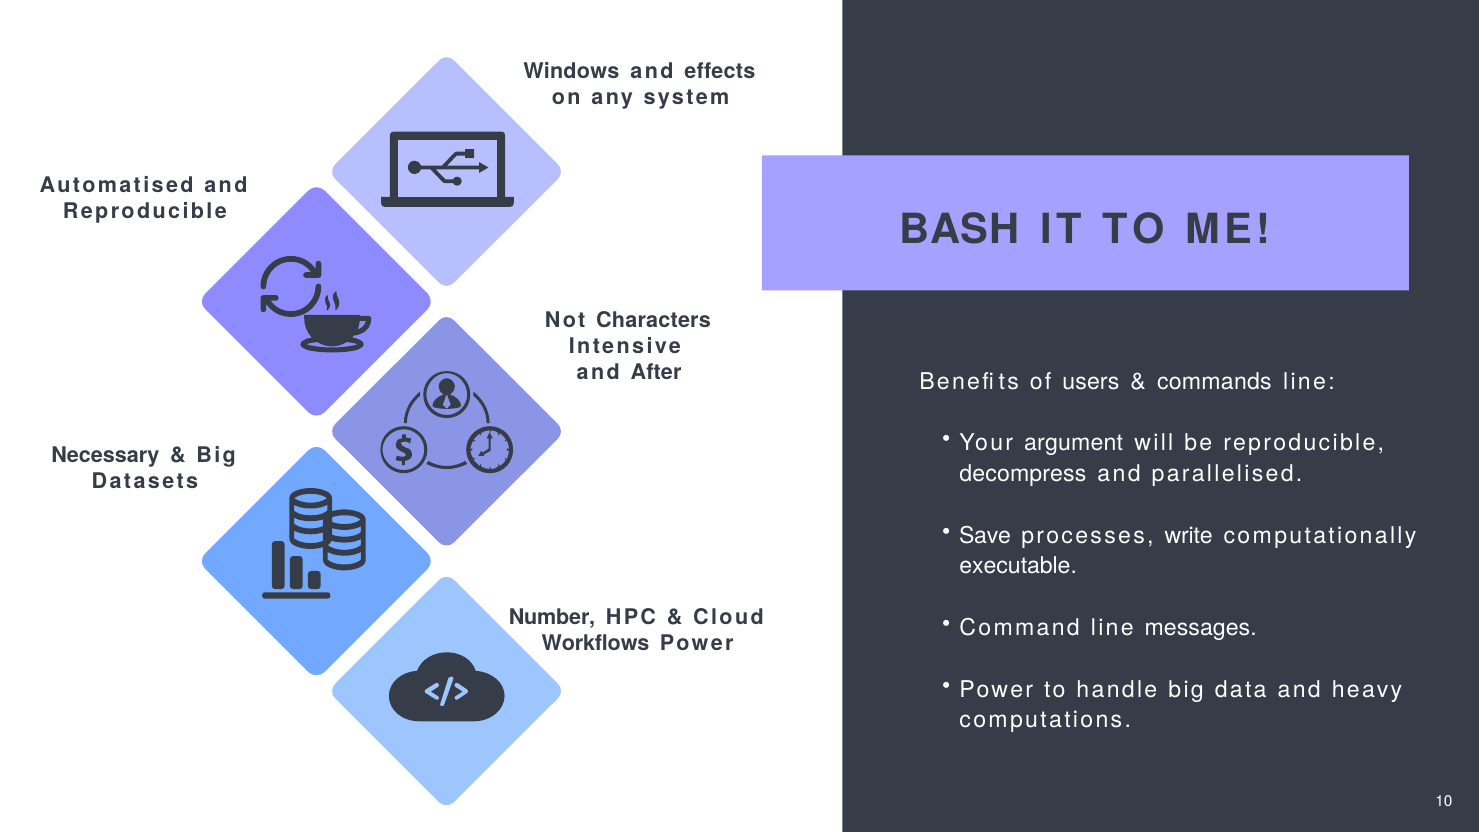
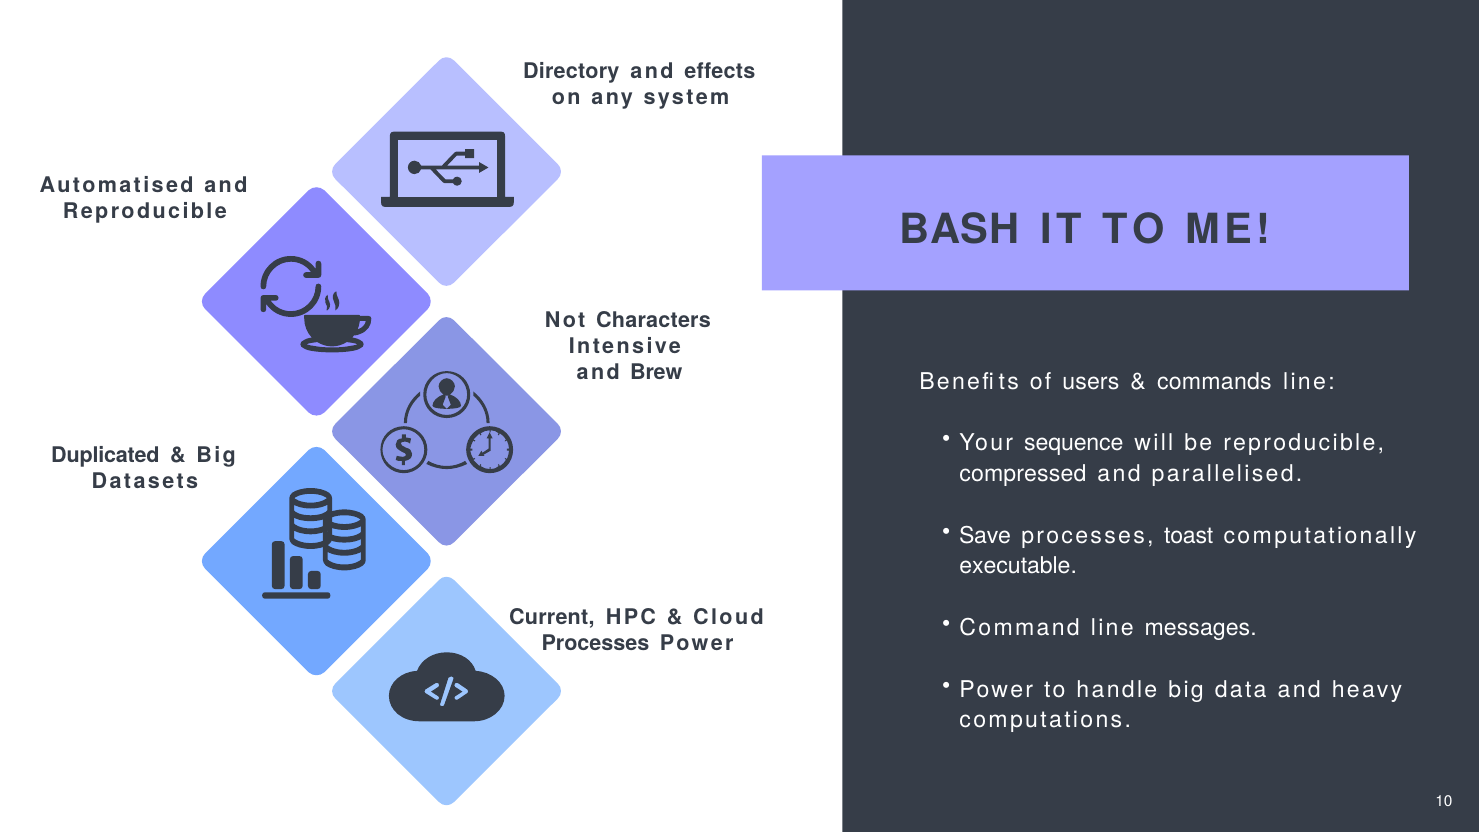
Windows: Windows -> Directory (571, 72)
After: After -> Brew (656, 373)
argument: argument -> sequence (1074, 443)
Necessary: Necessary -> Duplicated (105, 456)
decompress: decompress -> compressed (1023, 474)
write: write -> toast (1189, 536)
Number: Number -> Current (552, 618)
Workflows: Workflows -> Processes (595, 644)
